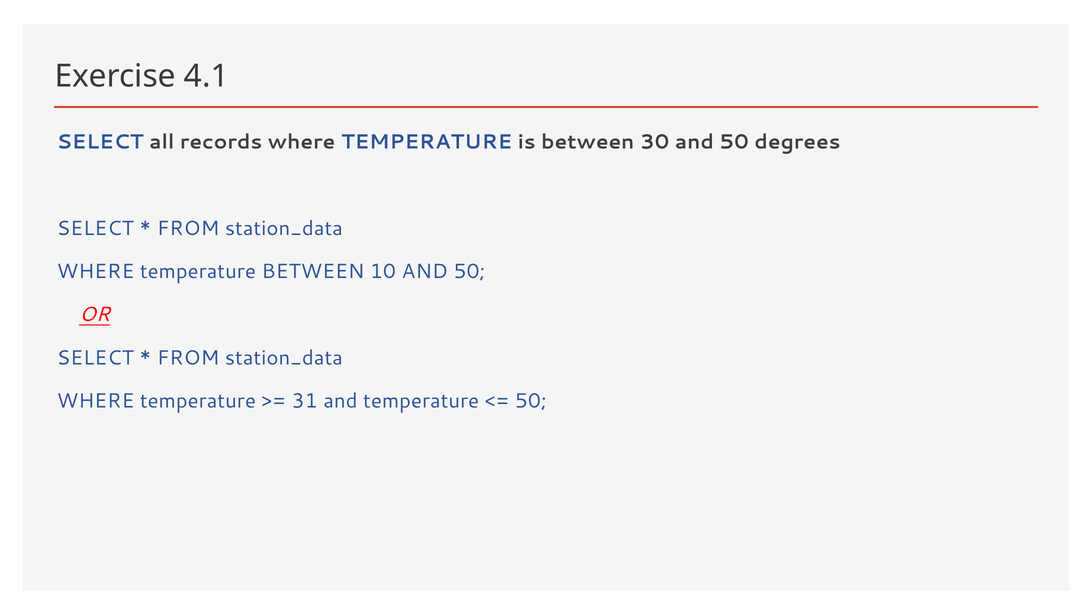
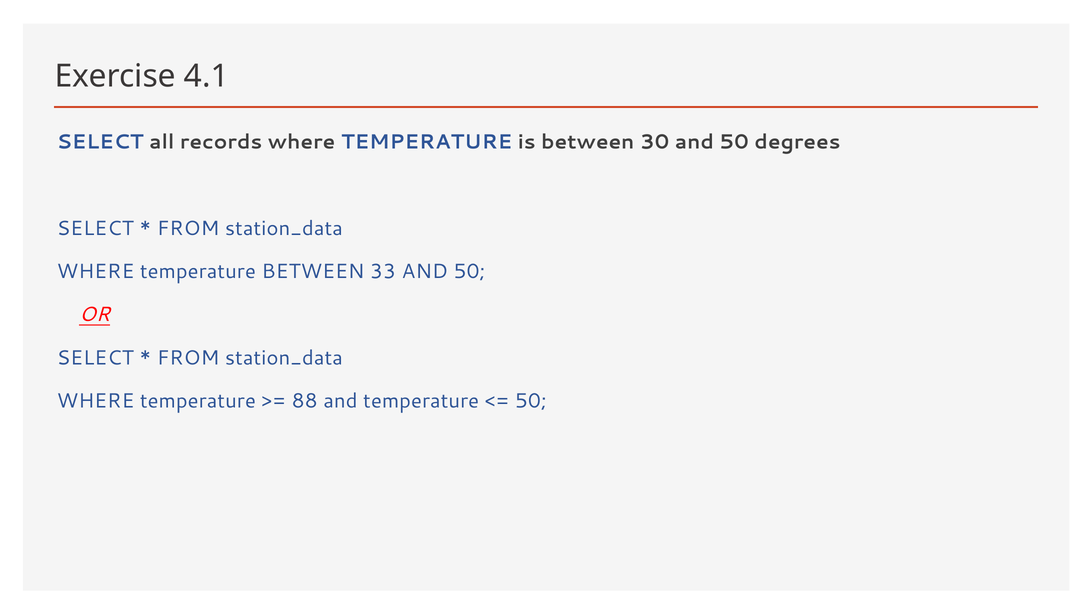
10: 10 -> 33 (383, 272)
31: 31 -> 88 (305, 401)
